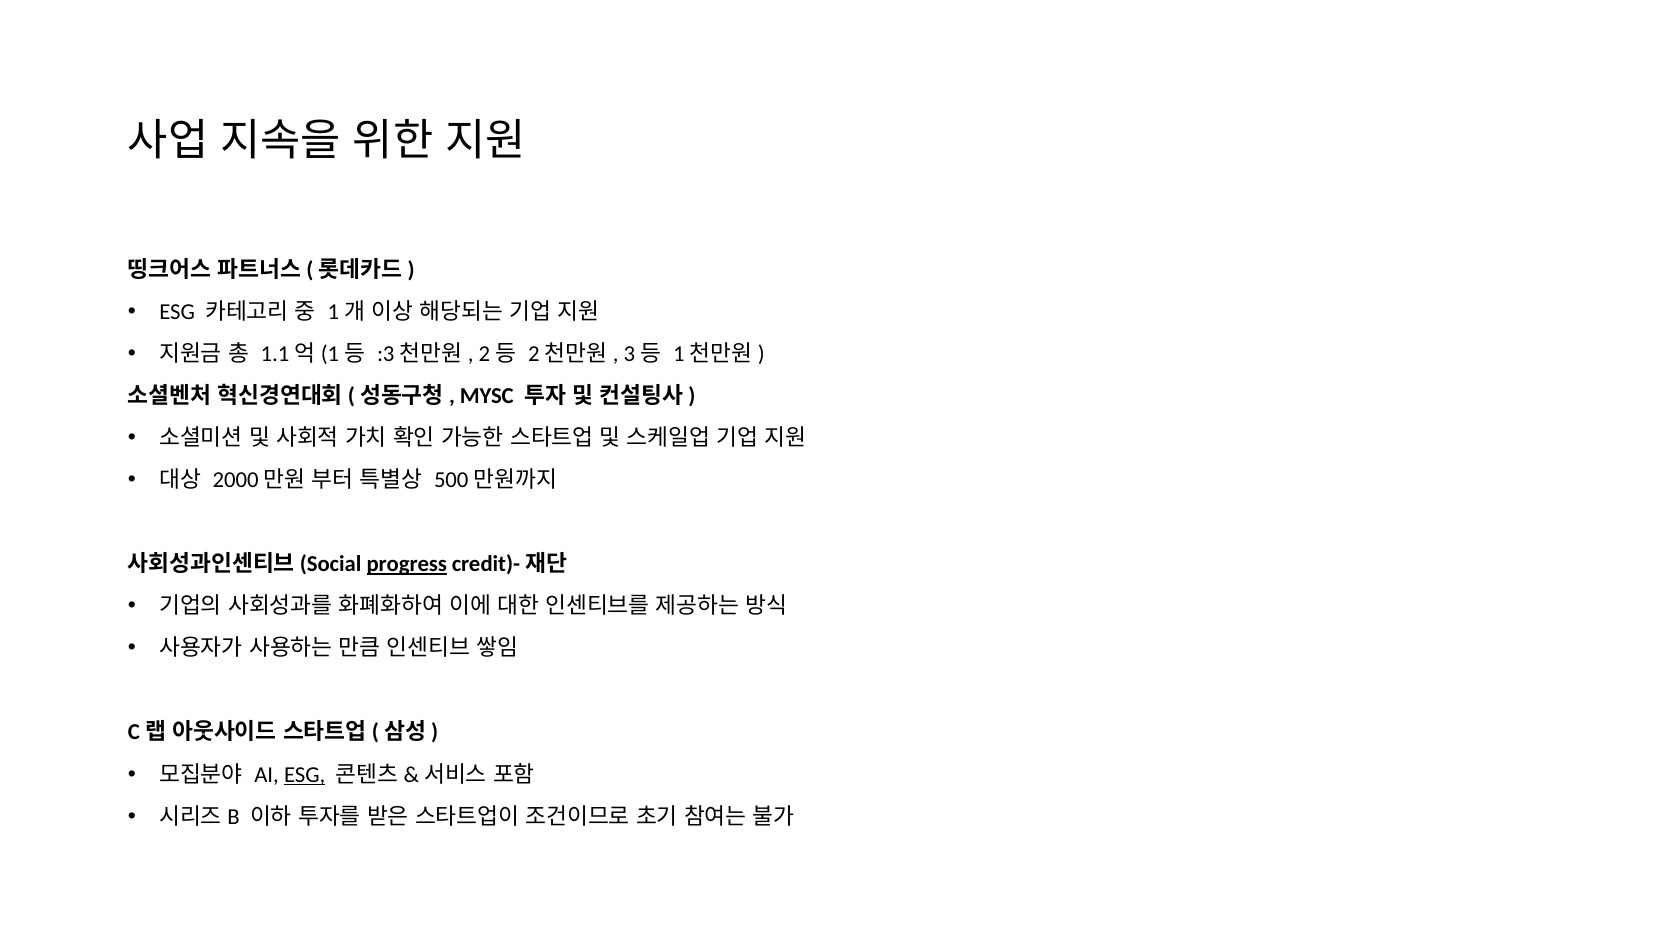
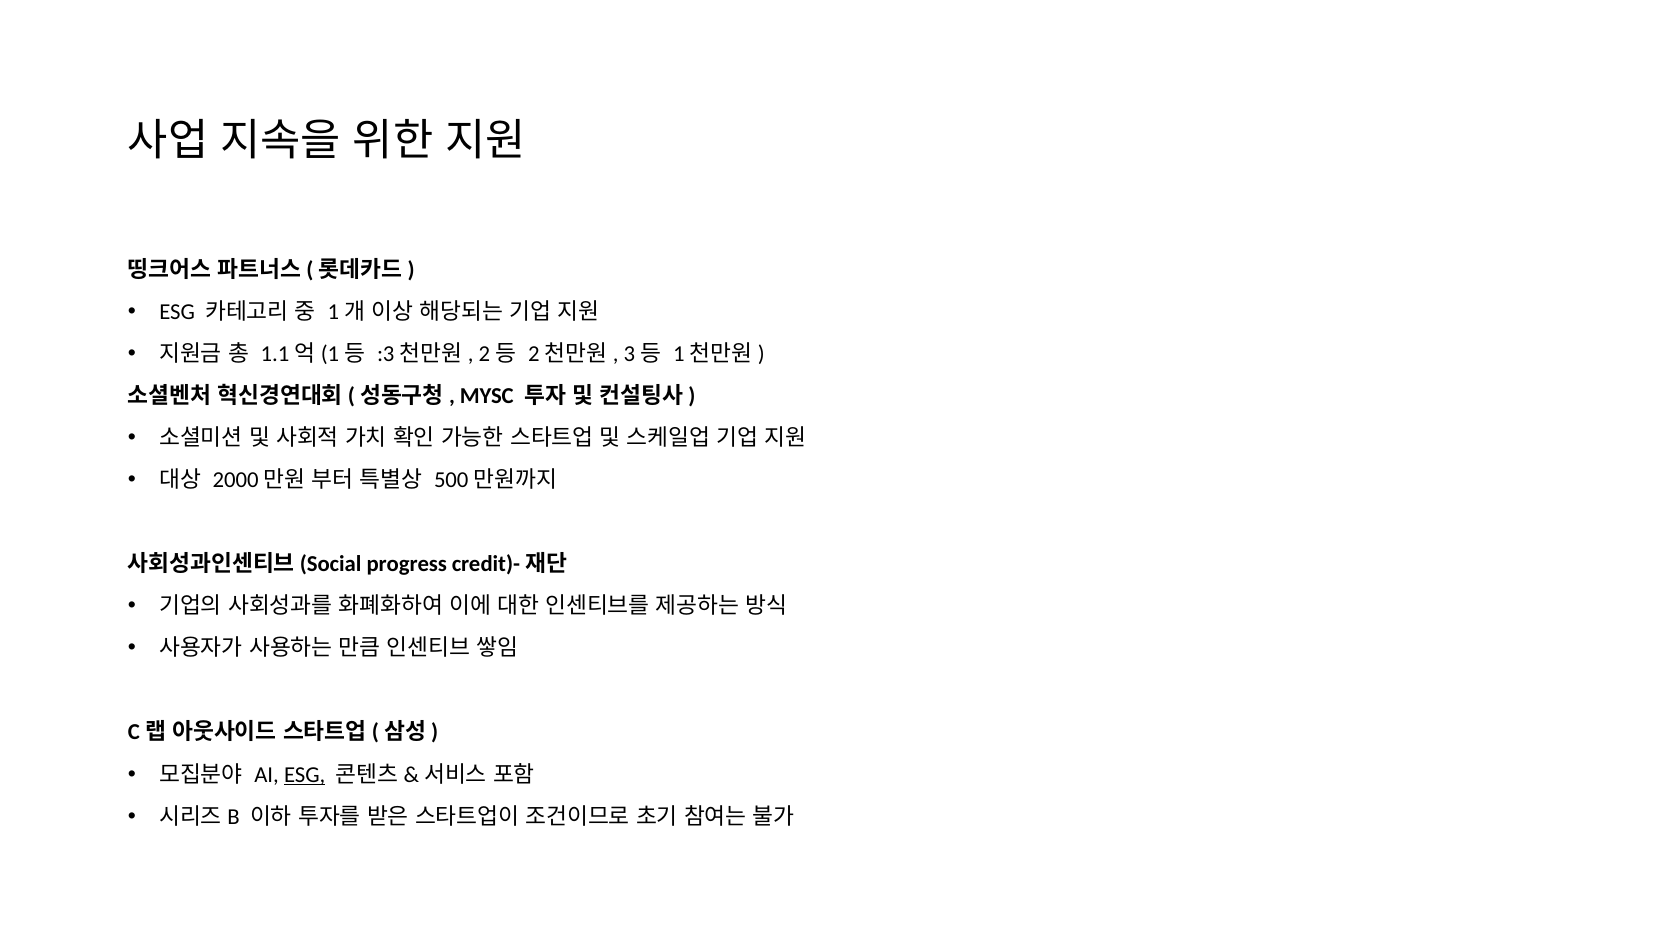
progress underline: present -> none (407, 564)
